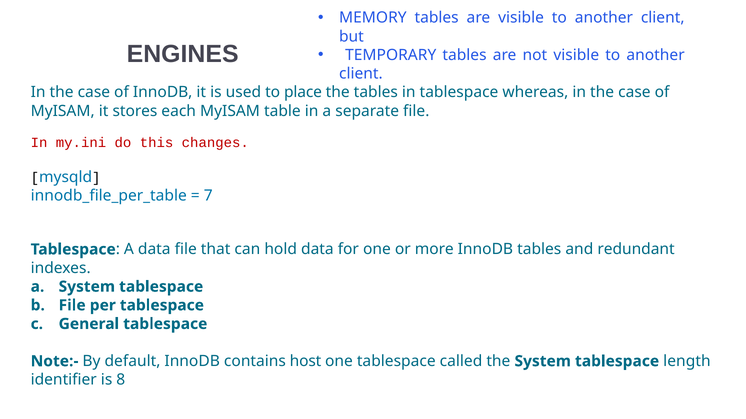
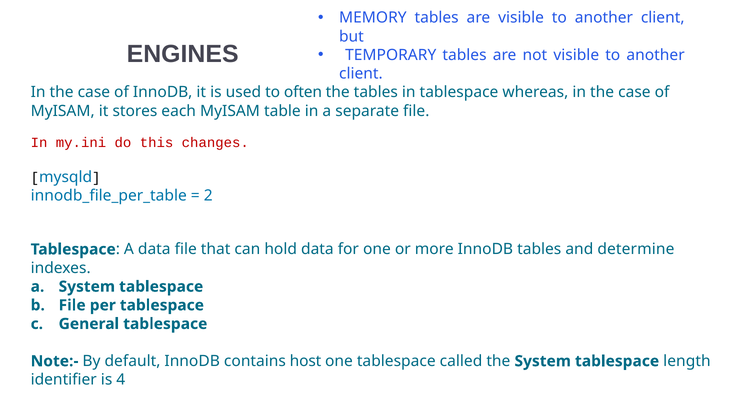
place: place -> often (303, 92)
7: 7 -> 2 (208, 196)
redundant: redundant -> determine (636, 250)
8: 8 -> 4 (121, 380)
